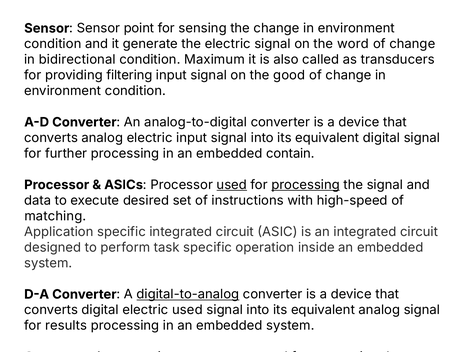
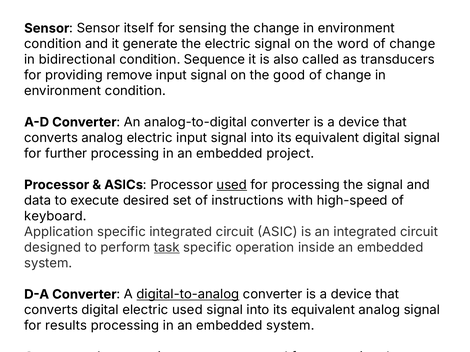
point: point -> itself (139, 28)
Maximum: Maximum -> Sequence (215, 60)
filtering: filtering -> remove (129, 75)
contain: contain -> project (290, 154)
processing underline: present -> none (306, 185)
matching: matching -> keyboard (55, 216)
task underline: none -> present (167, 248)
